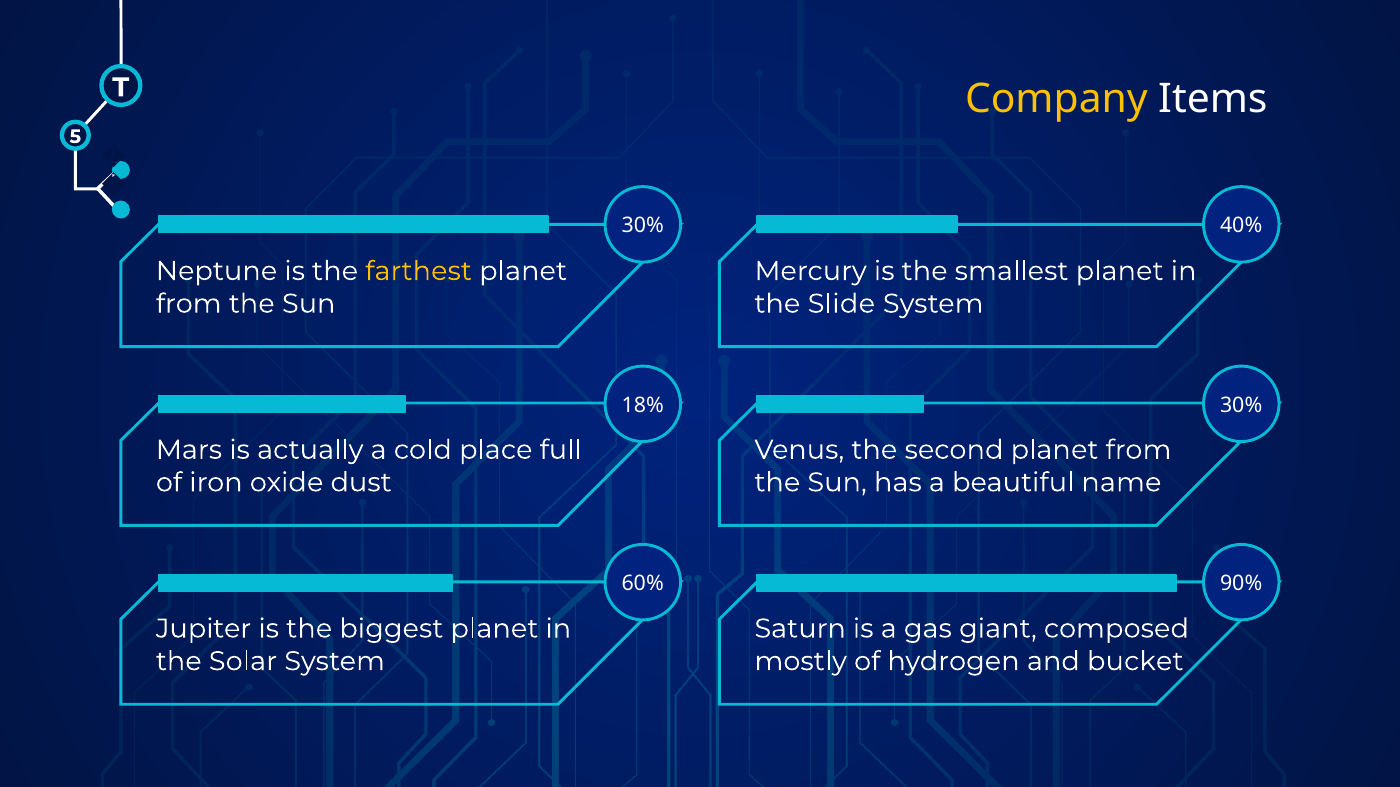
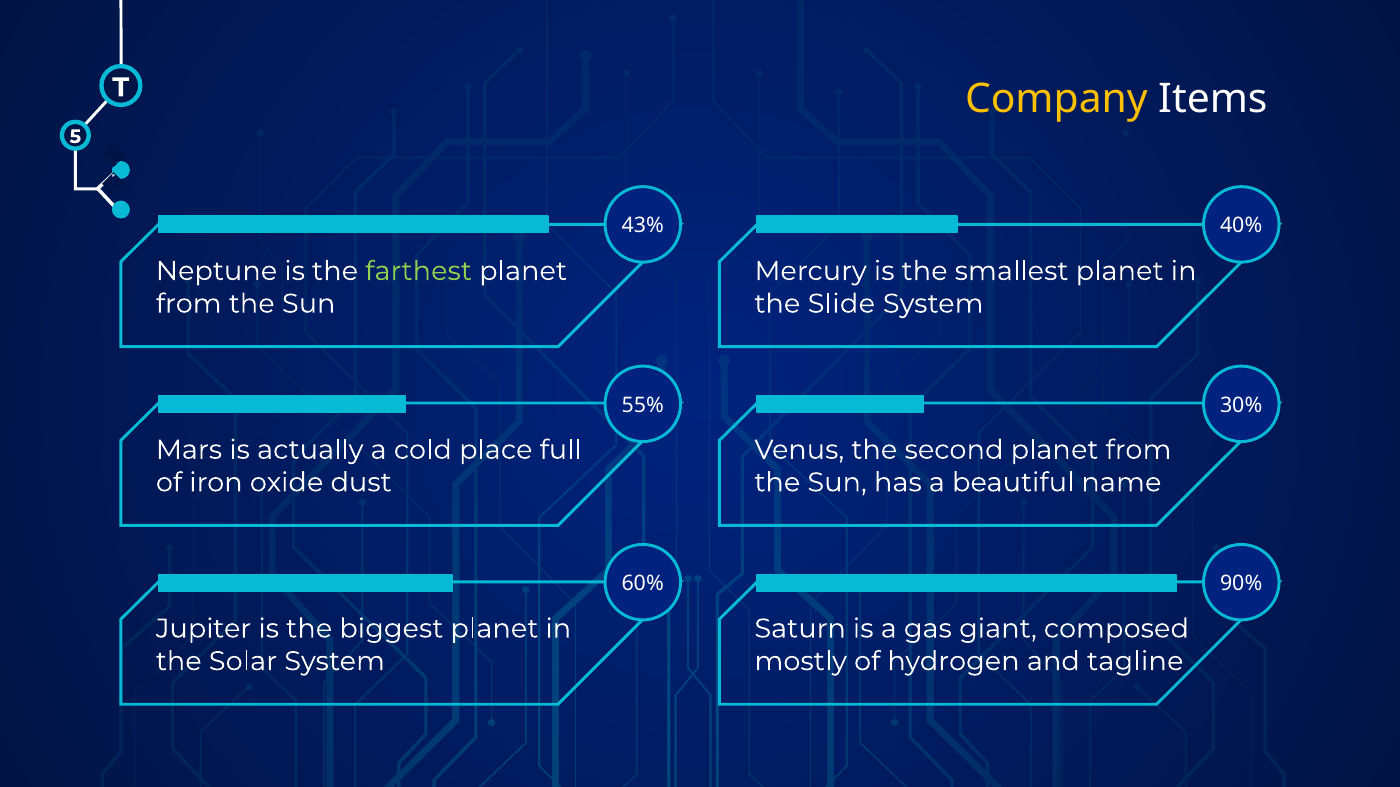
30%: 30% -> 43% (643, 226)
farthest colour: yellow -> light green (419, 271)
18%: 18% -> 55% (643, 406)
bucket: bucket -> tagline (1135, 662)
